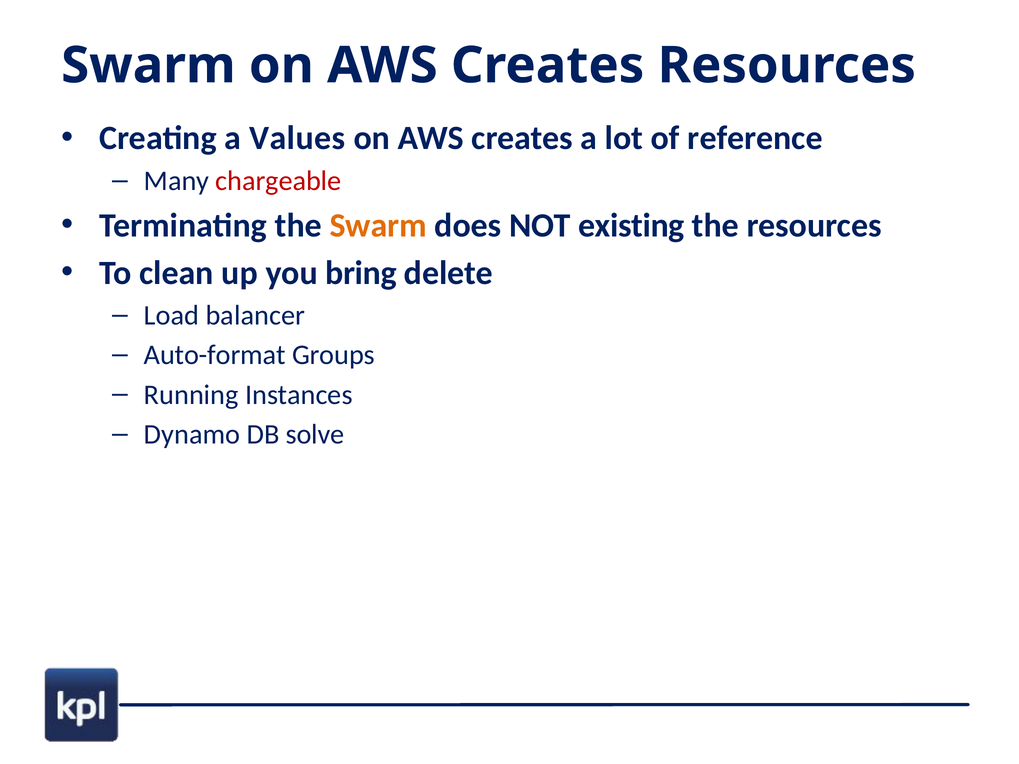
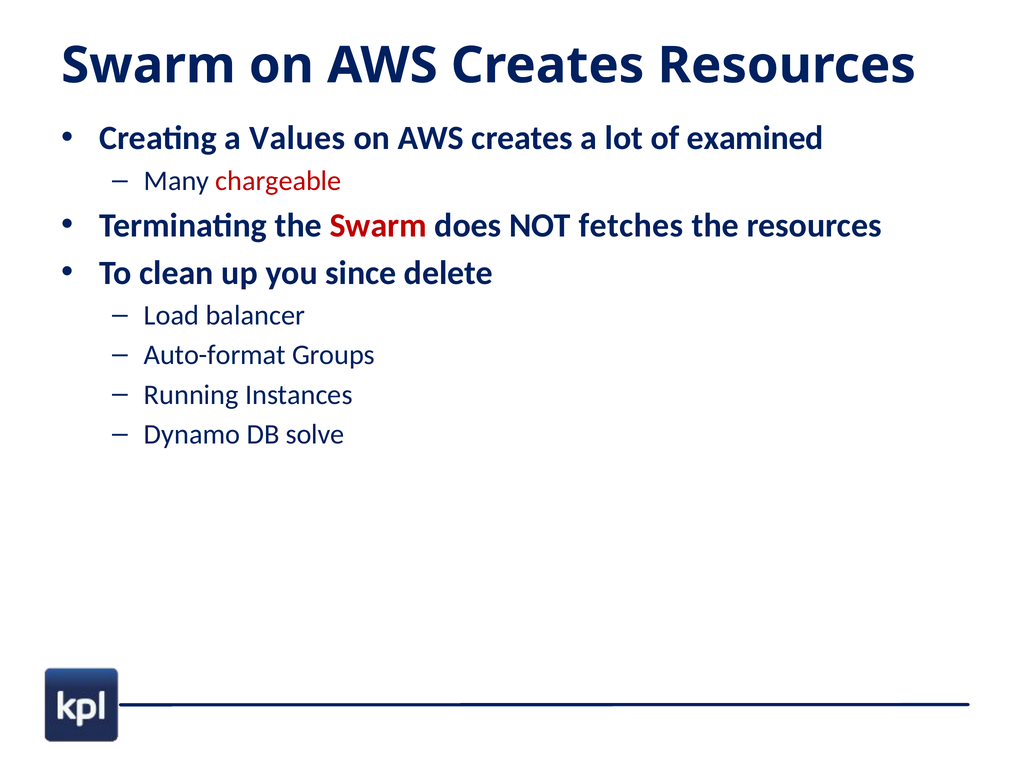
reference: reference -> examined (755, 138)
Swarm colour: orange -> red (378, 225)
existing: existing -> fetches (631, 225)
bring: bring -> since (361, 273)
